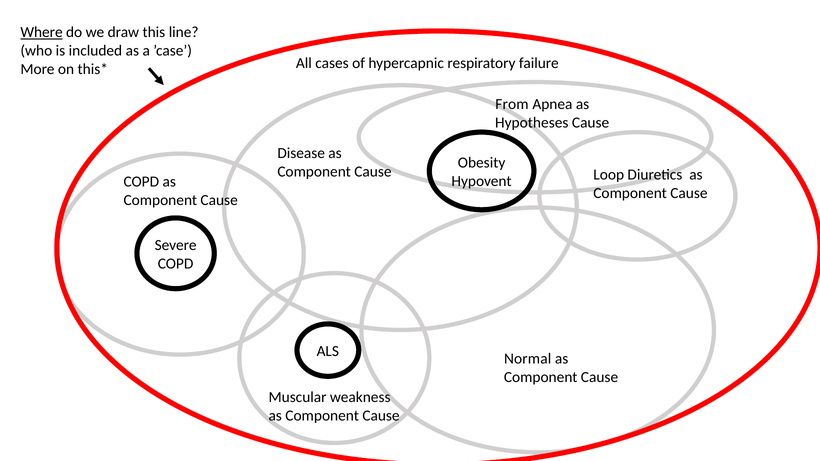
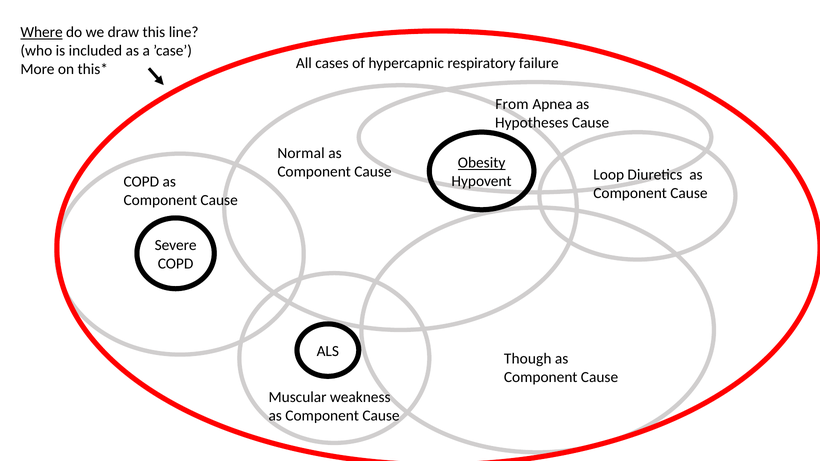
Disease: Disease -> Normal (301, 153)
Obesity underline: none -> present (482, 163)
Normal: Normal -> Though (528, 359)
